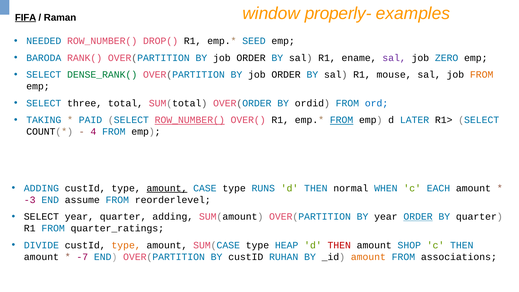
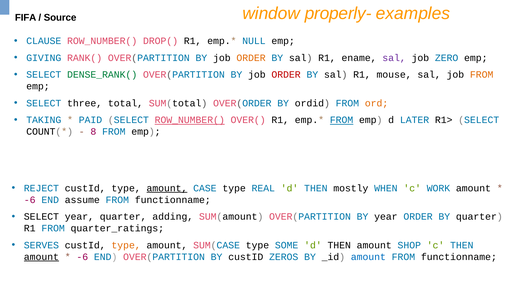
FIFA underline: present -> none (26, 18)
Raman: Raman -> Source (60, 18)
NEEDED: NEEDED -> CLAUSE (44, 41)
SEED: SEED -> NULL (254, 41)
BARODA: BARODA -> GIVING (44, 58)
ORDER colour: black -> orange (251, 58)
ORDER colour: black -> red (286, 75)
ord colour: blue -> orange (377, 103)
4: 4 -> 8 (93, 132)
ADDING: ADDING -> REJECT (41, 188)
RUNS: RUNS -> REAL (263, 188)
normal: normal -> mostly (351, 188)
EACH: EACH -> WORK (438, 188)
-3: -3 -> -6 (30, 200)
reorderlevel: reorderlevel -> functionname (173, 200)
ORDER underline: present -> none (418, 217)
DIVIDE: DIVIDE -> SERVES (41, 245)
HEAP: HEAP -> SOME (287, 245)
THEN colour: red -> black (339, 245)
amount underline: none -> present (41, 257)
-7: -7 -> -6 (82, 257)
RUHAN: RUHAN -> ZEROS (284, 257)
amount colour: orange -> blue (368, 257)
associations: associations -> functionname (459, 257)
